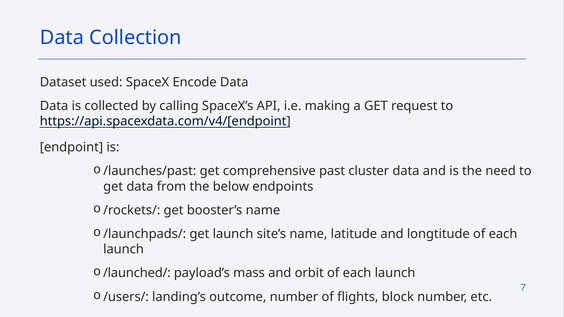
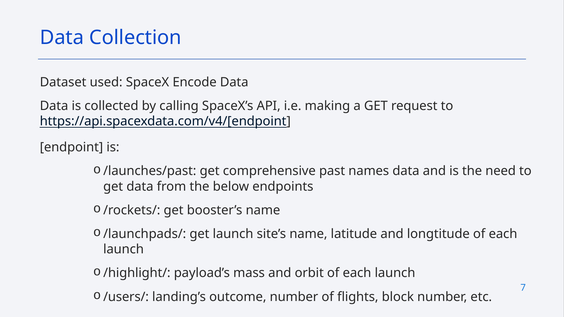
cluster: cluster -> names (369, 171)
/launched/: /launched/ -> /highlight/ (137, 273)
